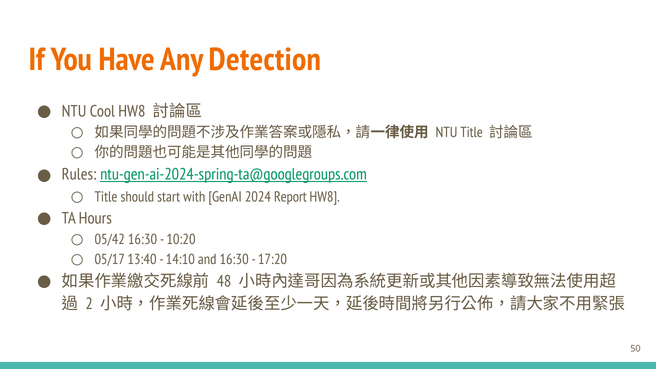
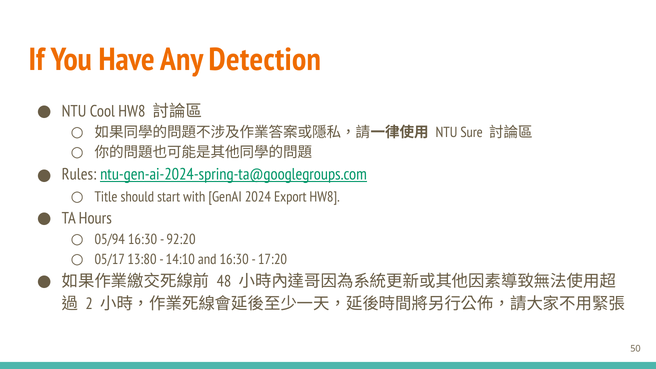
NTU Title: Title -> Sure (472, 132)
Report: Report -> Export (290, 197)
05/42: 05/42 -> 05/94 (110, 240)
10:20: 10:20 -> 92:20 (181, 240)
13:40: 13:40 -> 13:80 (142, 260)
